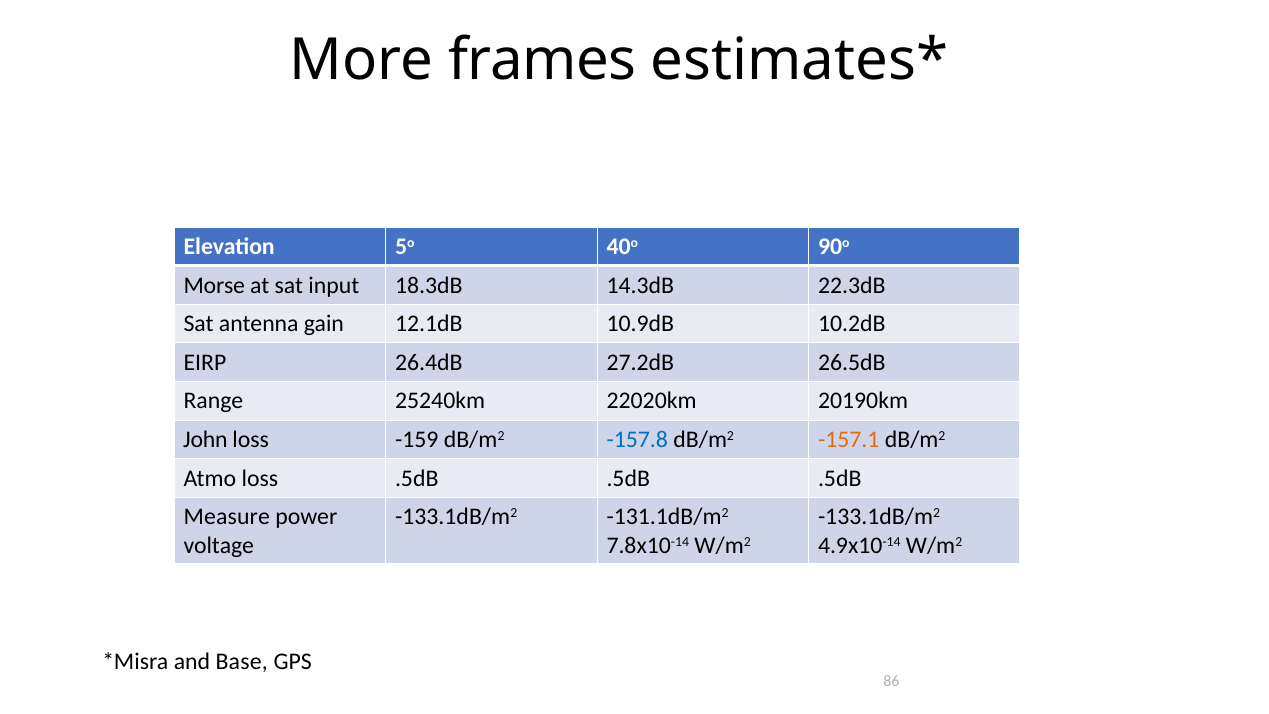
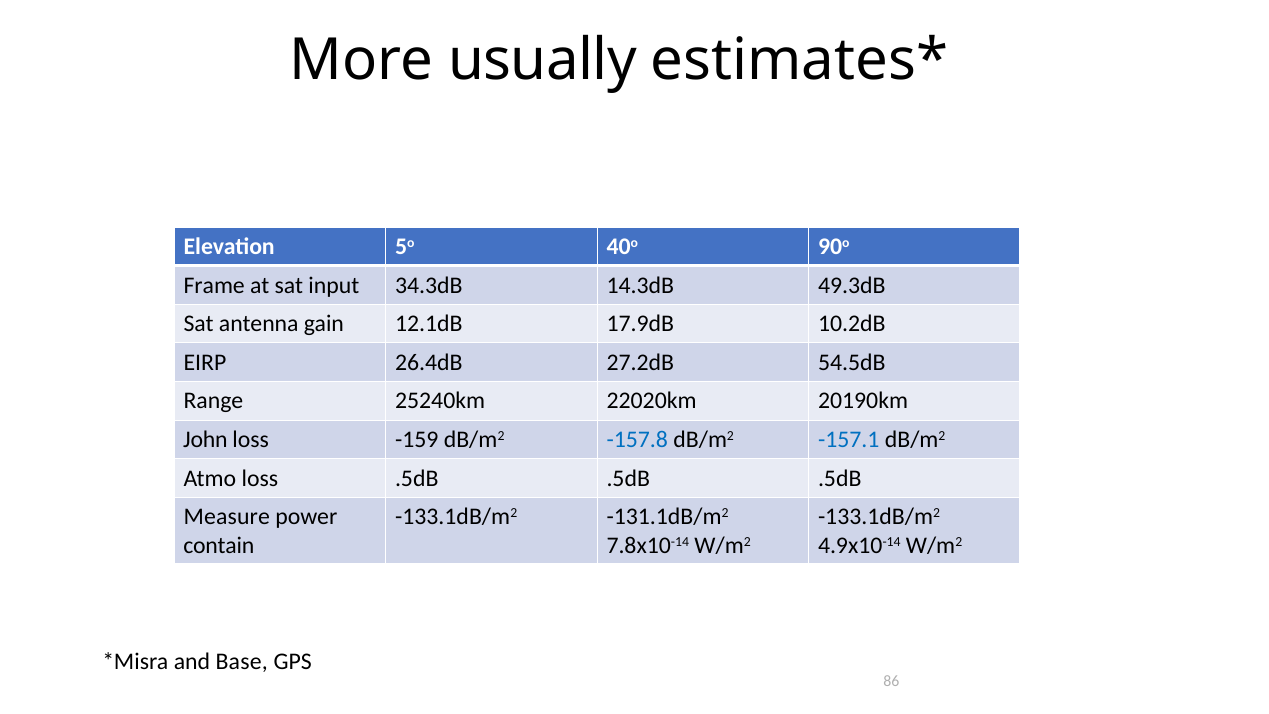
frames: frames -> usually (542, 60)
Morse: Morse -> Frame (214, 285)
18.3dB: 18.3dB -> 34.3dB (429, 285)
22.3dB: 22.3dB -> 49.3dB (852, 285)
10.9dB: 10.9dB -> 17.9dB (640, 324)
26.5dB: 26.5dB -> 54.5dB (852, 362)
-157.1 colour: orange -> blue (849, 440)
voltage: voltage -> contain (219, 546)
